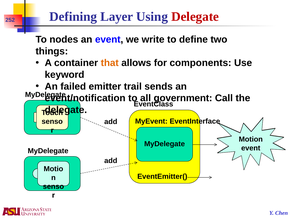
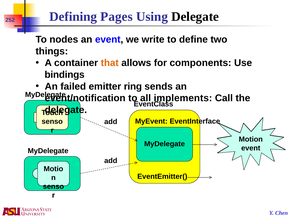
Layer: Layer -> Pages (117, 16)
Delegate colour: red -> black (195, 16)
keyword: keyword -> bindings (65, 75)
trail: trail -> ring (133, 86)
government: government -> implements (183, 98)
